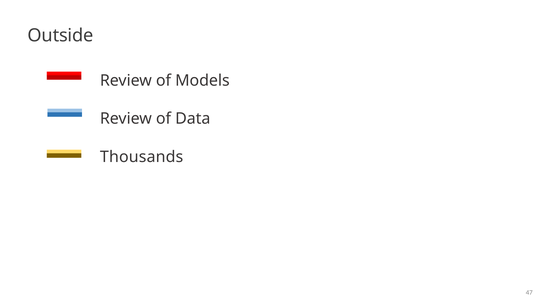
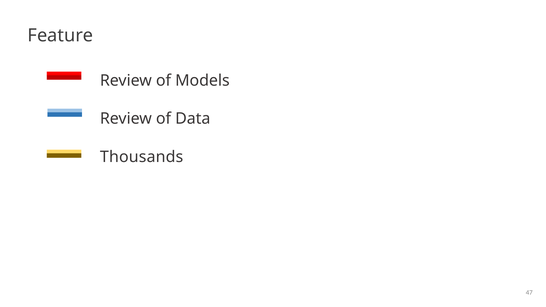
Outside: Outside -> Feature (60, 35)
